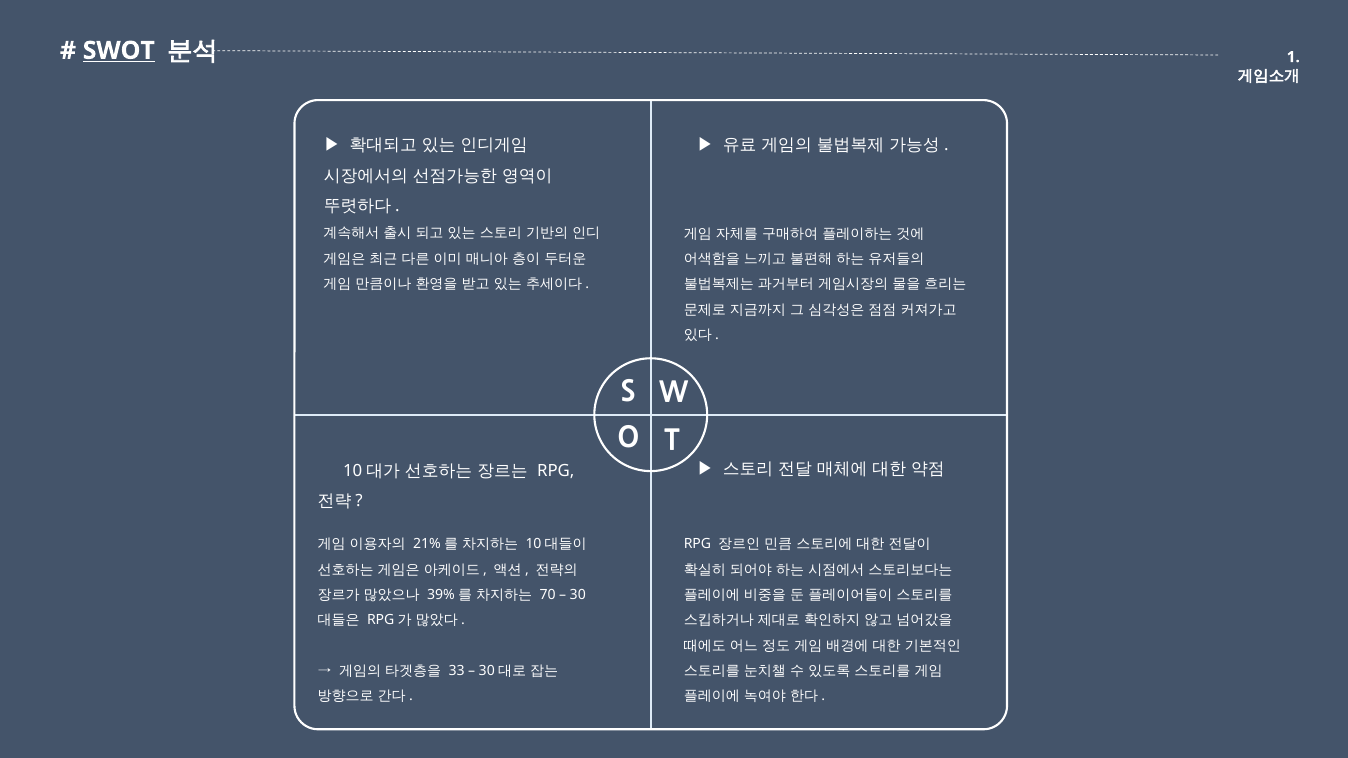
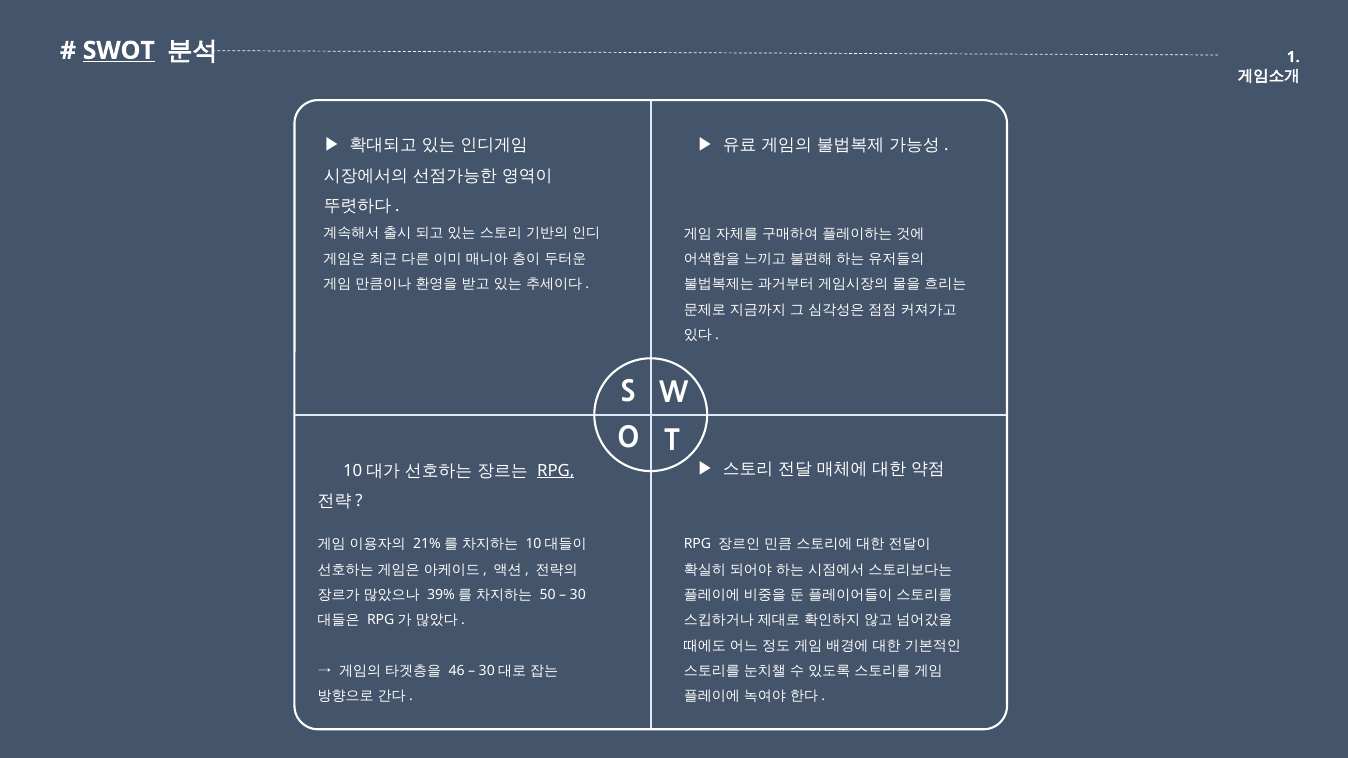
RPG underline: none -> present (556, 471)
70: 70 -> 50 (548, 595)
33: 33 -> 46 (457, 671)
